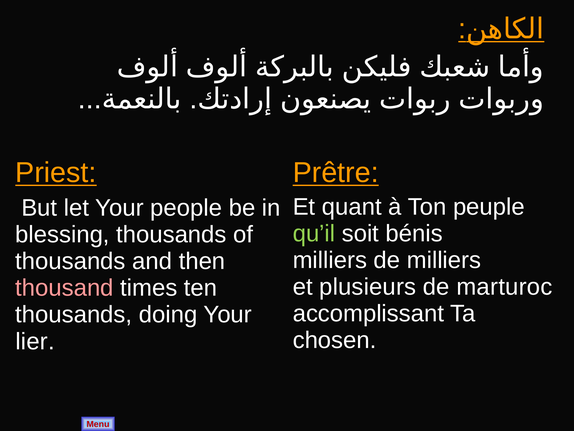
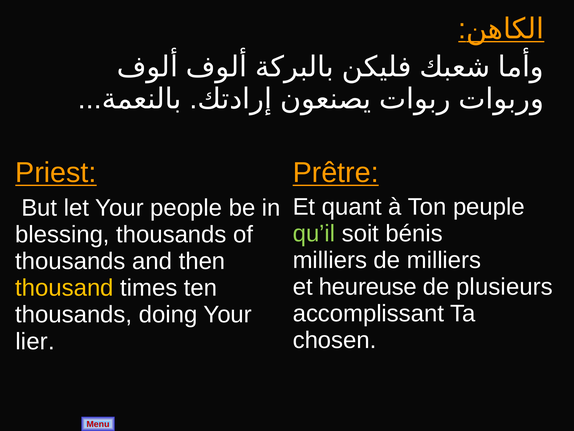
plusieurs: plusieurs -> heureuse (368, 287)
marturoc: marturoc -> plusieurs (505, 287)
thousand colour: pink -> yellow (64, 288)
